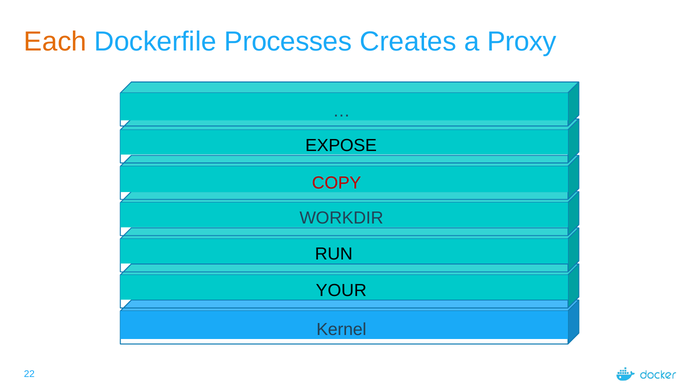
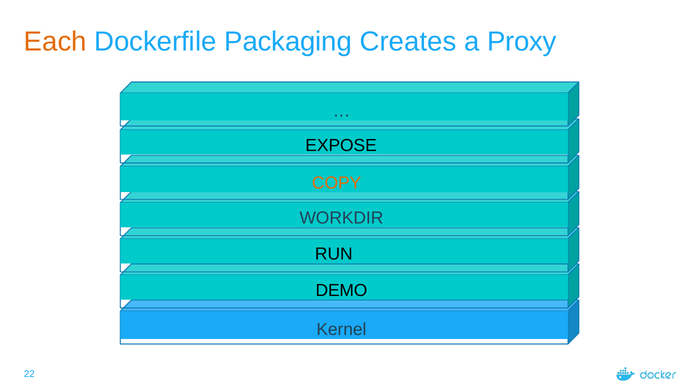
Processes: Processes -> Packaging (288, 41)
COPY colour: red -> orange (337, 183)
YOUR: YOUR -> DEMO (341, 291)
